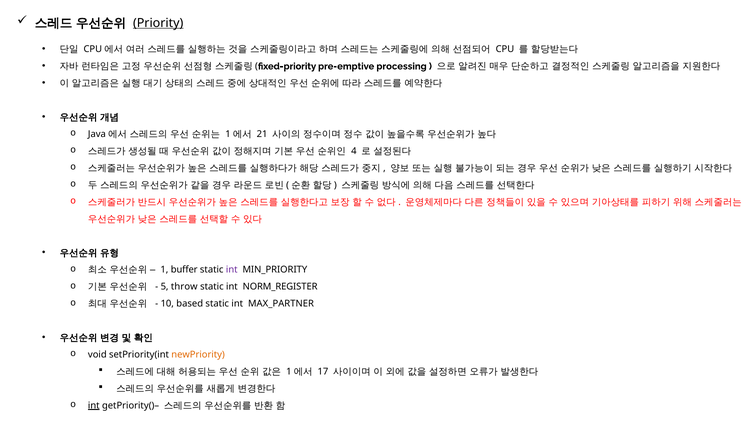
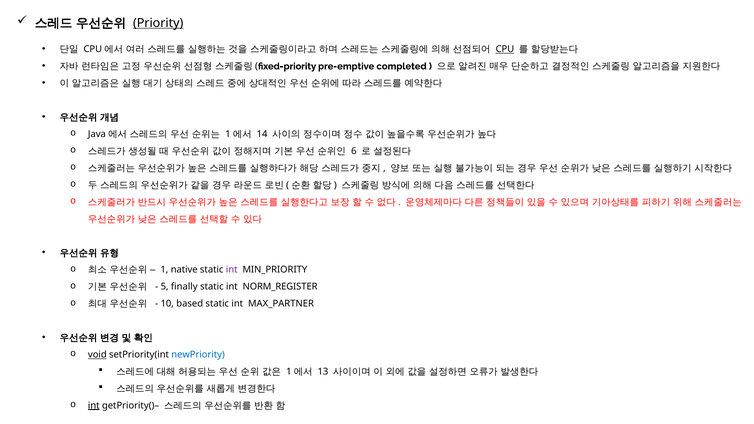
CPU underline: none -> present (505, 49)
processing: processing -> completed (402, 66)
21: 21 -> 14 (262, 134)
4: 4 -> 6 (354, 151)
buffer: buffer -> native (184, 270)
throw: throw -> finally (184, 287)
void underline: none -> present (97, 355)
newPriority colour: orange -> blue (198, 355)
17: 17 -> 13 (323, 372)
